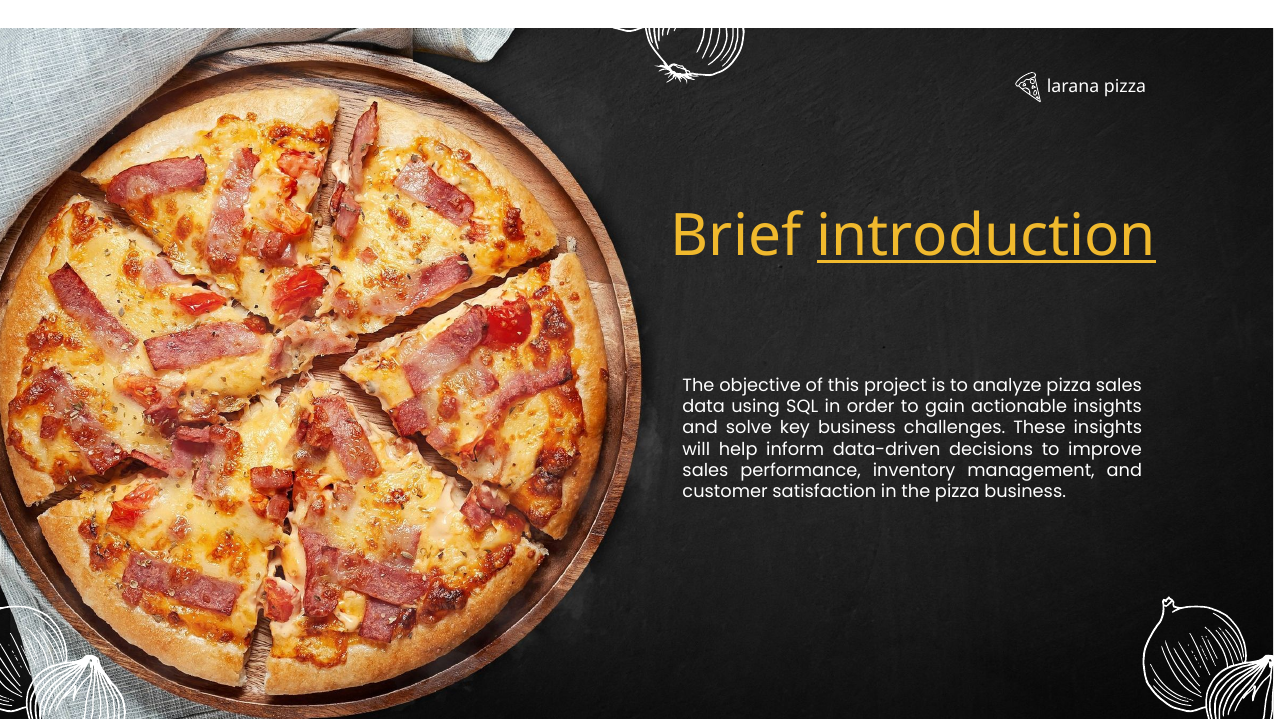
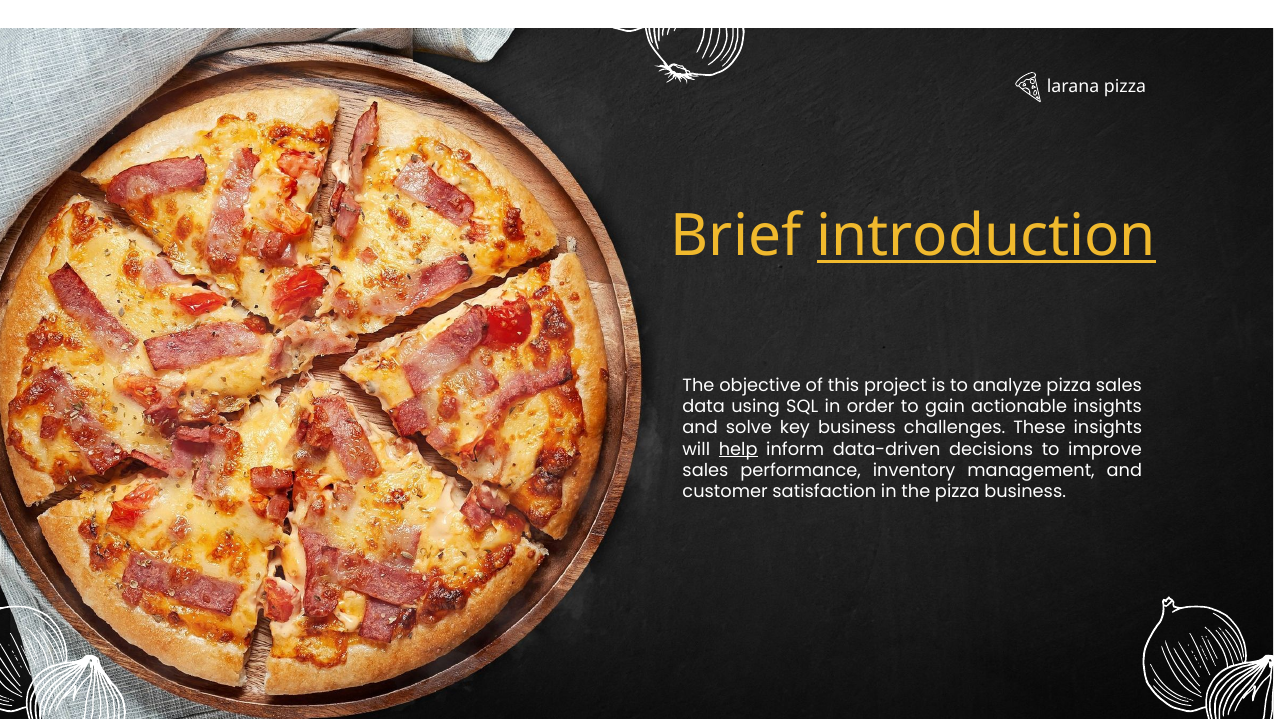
help underline: none -> present (738, 449)
